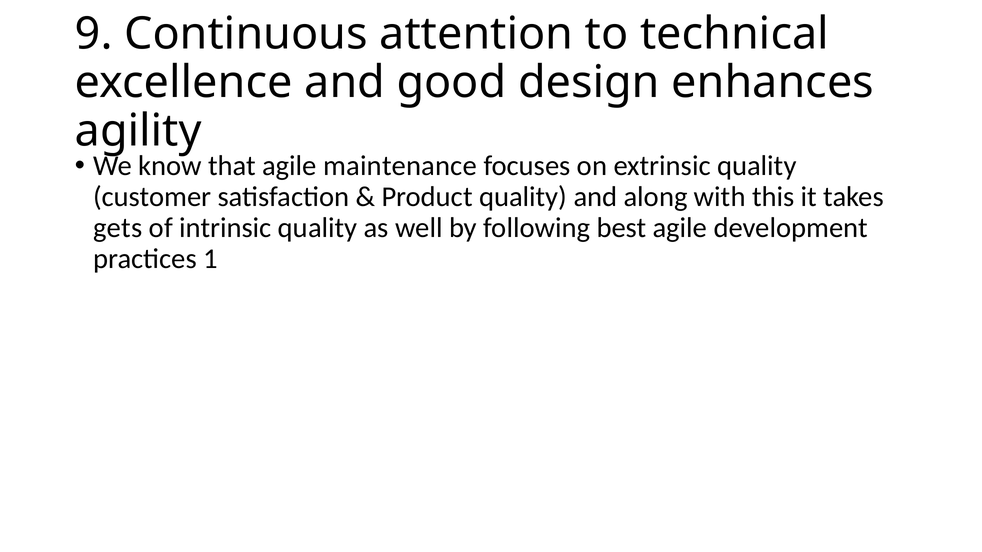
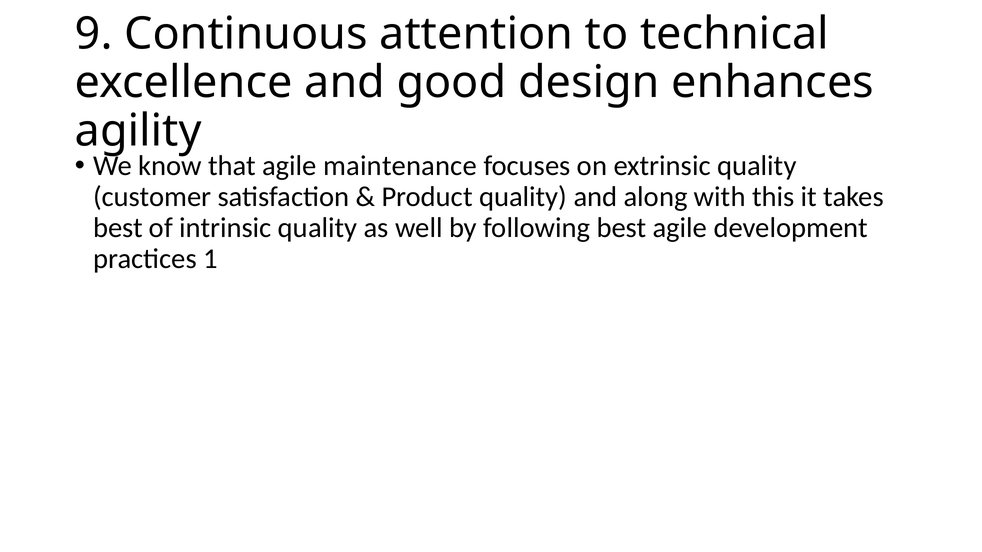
gets: gets -> best (118, 228)
